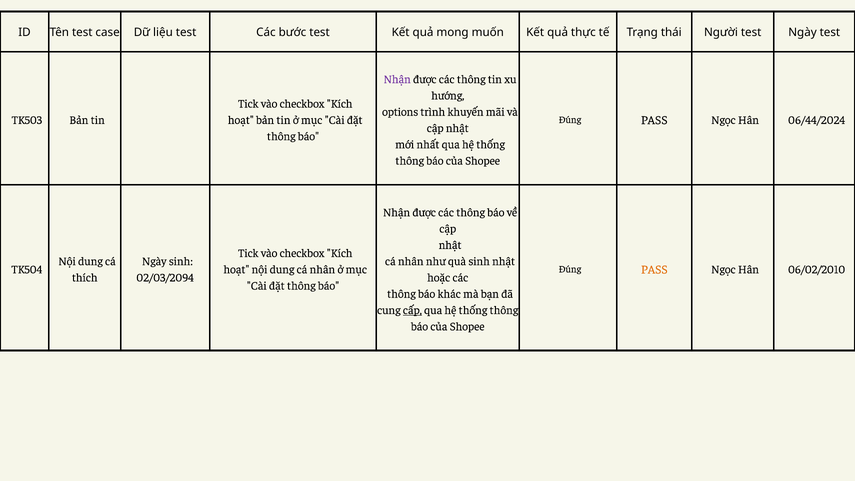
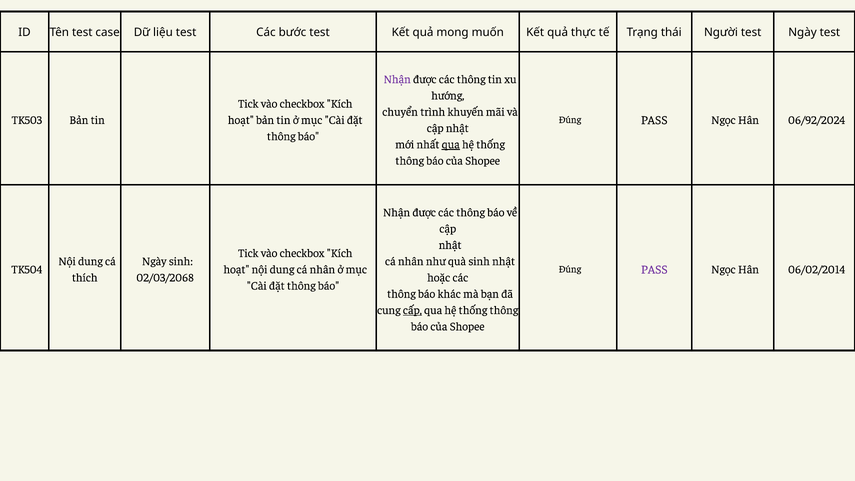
options: options -> chuyển (400, 112)
06/44/2024: 06/44/2024 -> 06/92/2024 (817, 120)
qua underline: none -> present (451, 145)
PASS colour: orange -> purple (654, 270)
06/02/2010: 06/02/2010 -> 06/02/2014 (817, 269)
02/03/2094: 02/03/2094 -> 02/03/2068 (165, 278)
